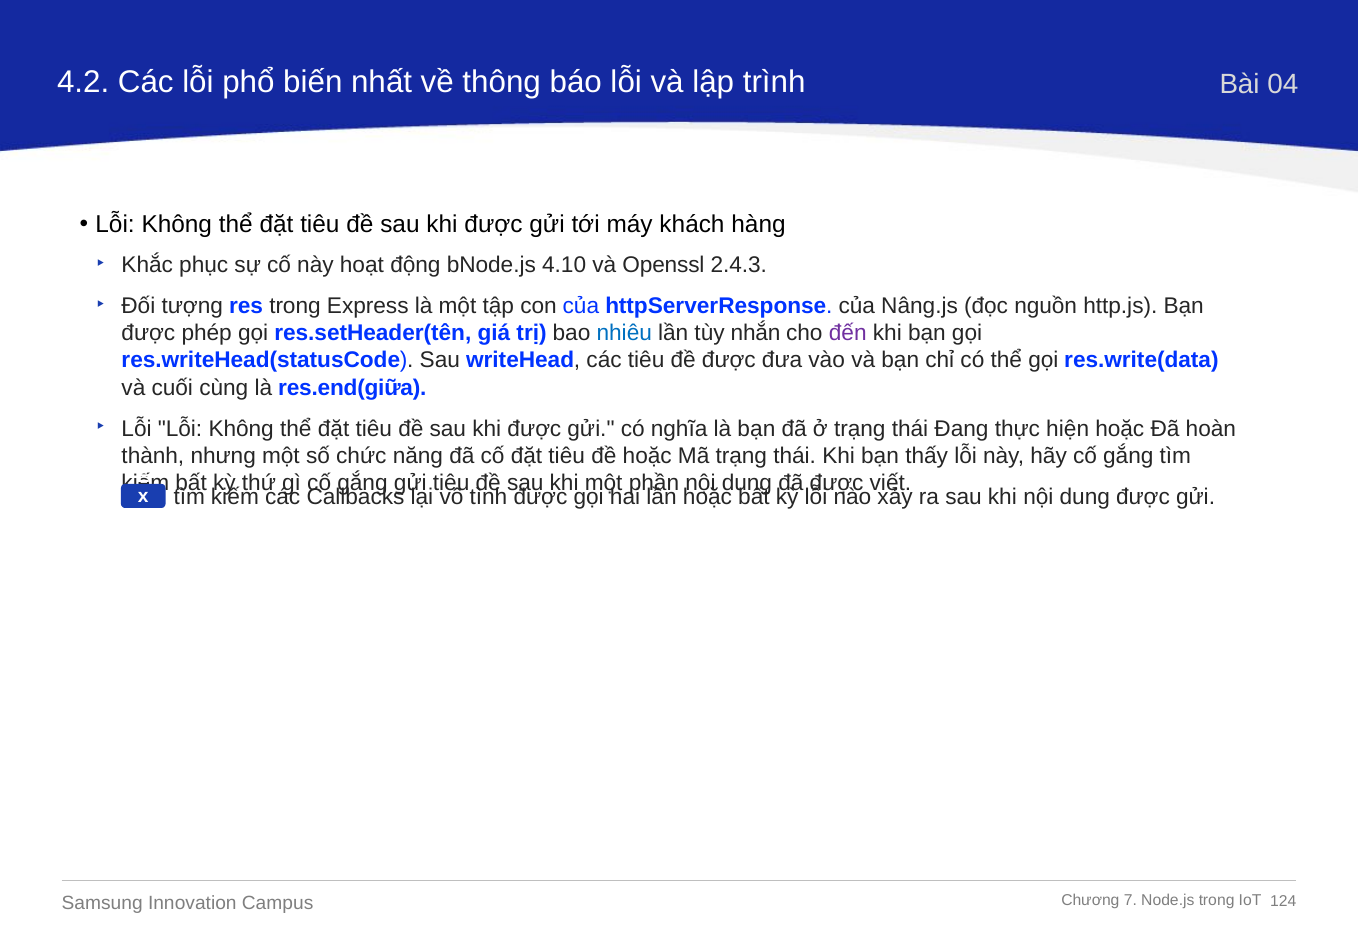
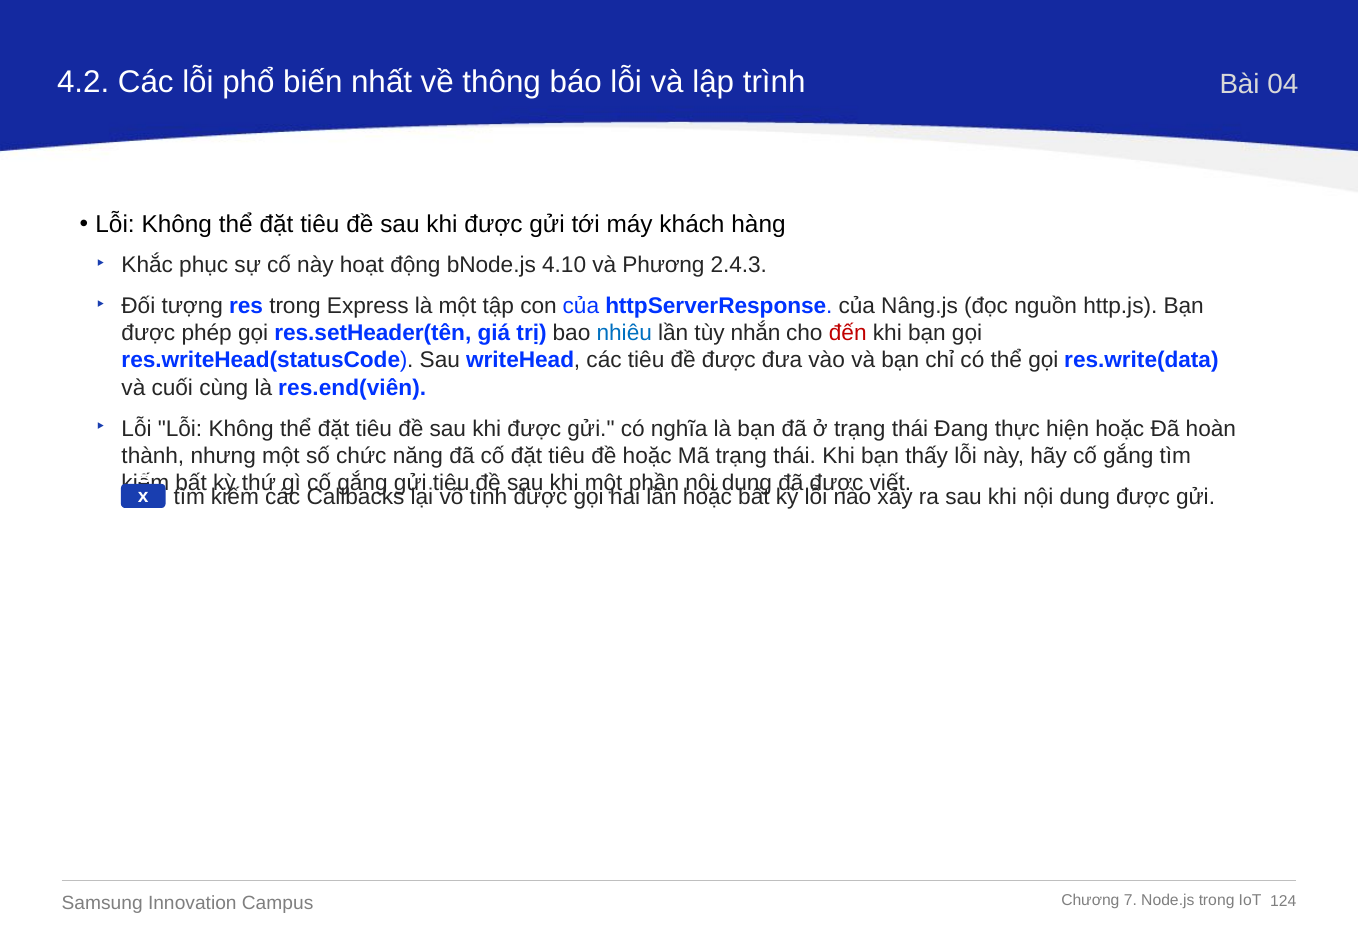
Openssl: Openssl -> Phương (663, 265)
đến colour: purple -> red (848, 333)
res.end(giữa: res.end(giữa -> res.end(viên (352, 388)
